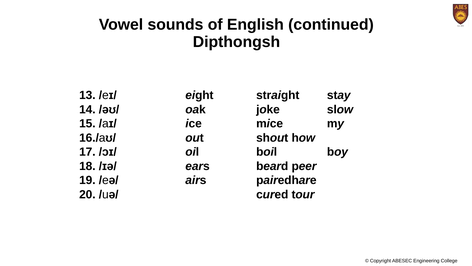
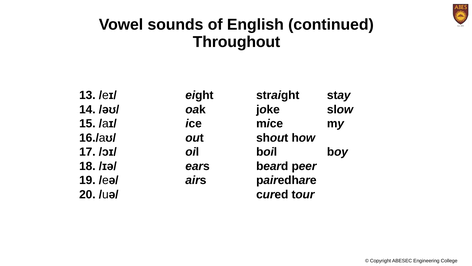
Dipthongsh: Dipthongsh -> Throughout (237, 42)
